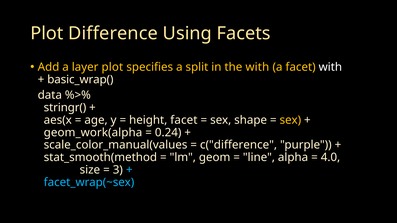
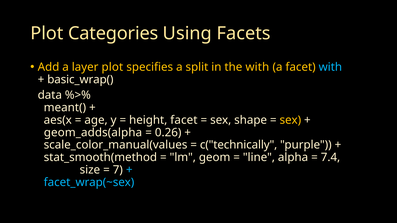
Difference: Difference -> Categories (113, 33)
with colour: white -> light blue (330, 67)
stringr(: stringr( -> meant( (65, 108)
geom_work(alpha: geom_work(alpha -> geom_adds(alpha (93, 133)
0.24: 0.24 -> 0.26 (168, 133)
c("difference: c("difference -> c("technically (239, 145)
4.0: 4.0 -> 7.4 (330, 158)
3: 3 -> 7 (118, 170)
